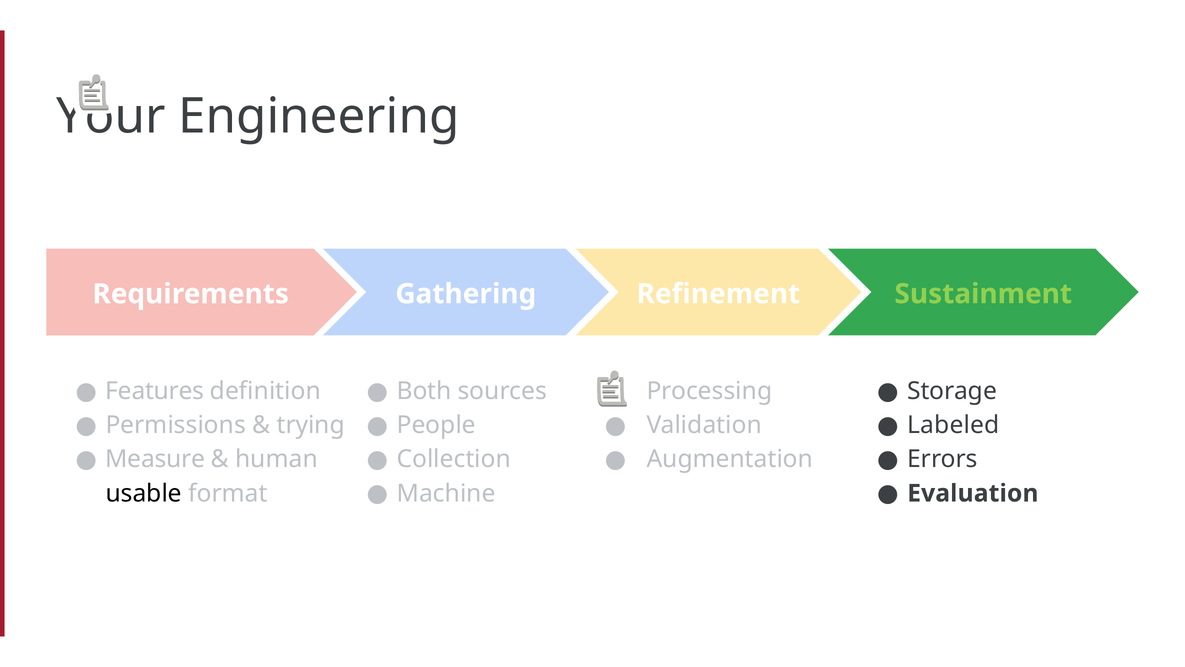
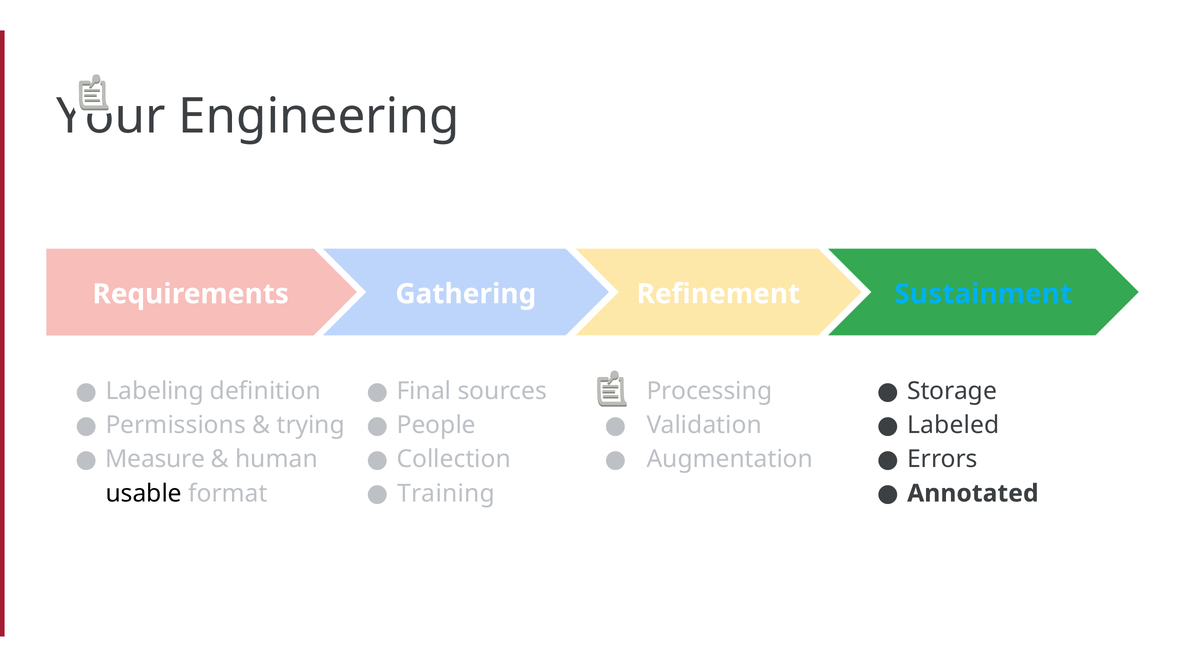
Sustainment colour: light green -> light blue (983, 294)
Features: Features -> Labeling (155, 391)
Both: Both -> Final (424, 391)
Machine: Machine -> Training (446, 493)
Evaluation: Evaluation -> Annotated (973, 493)
